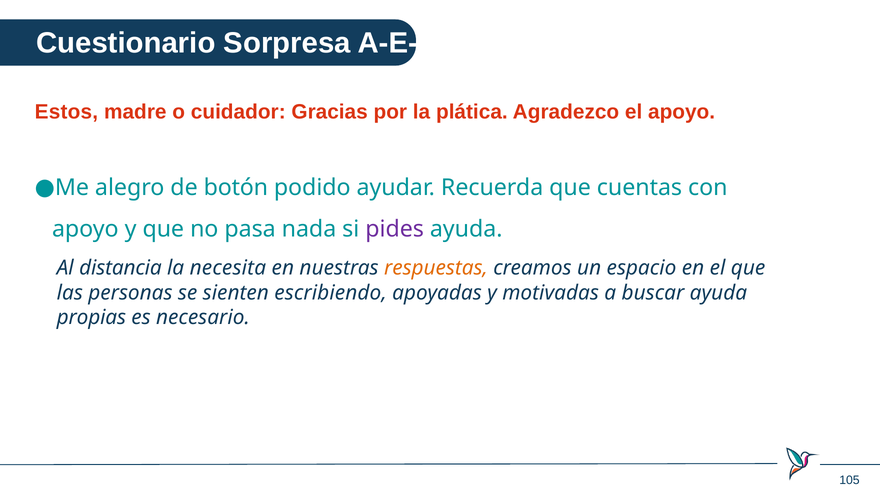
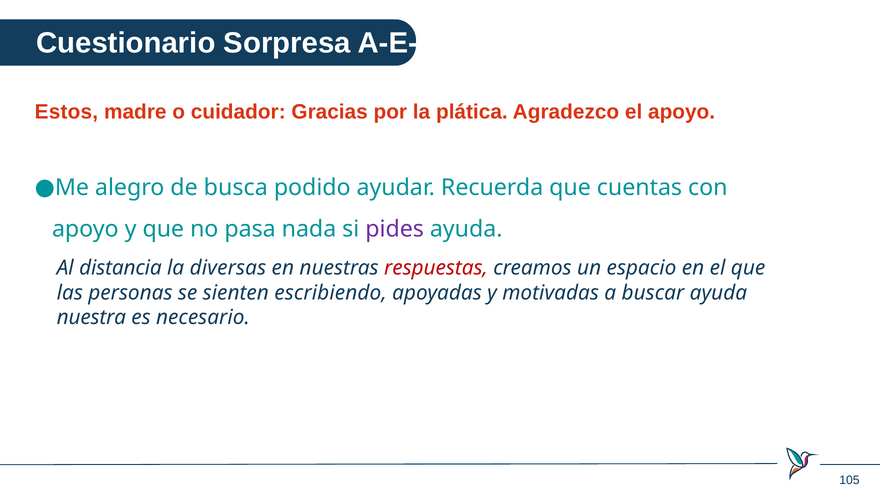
botón: botón -> busca (236, 187)
necesita: necesita -> diversas (228, 268)
respuestas colour: orange -> red (436, 268)
propias: propias -> nuestra (91, 318)
